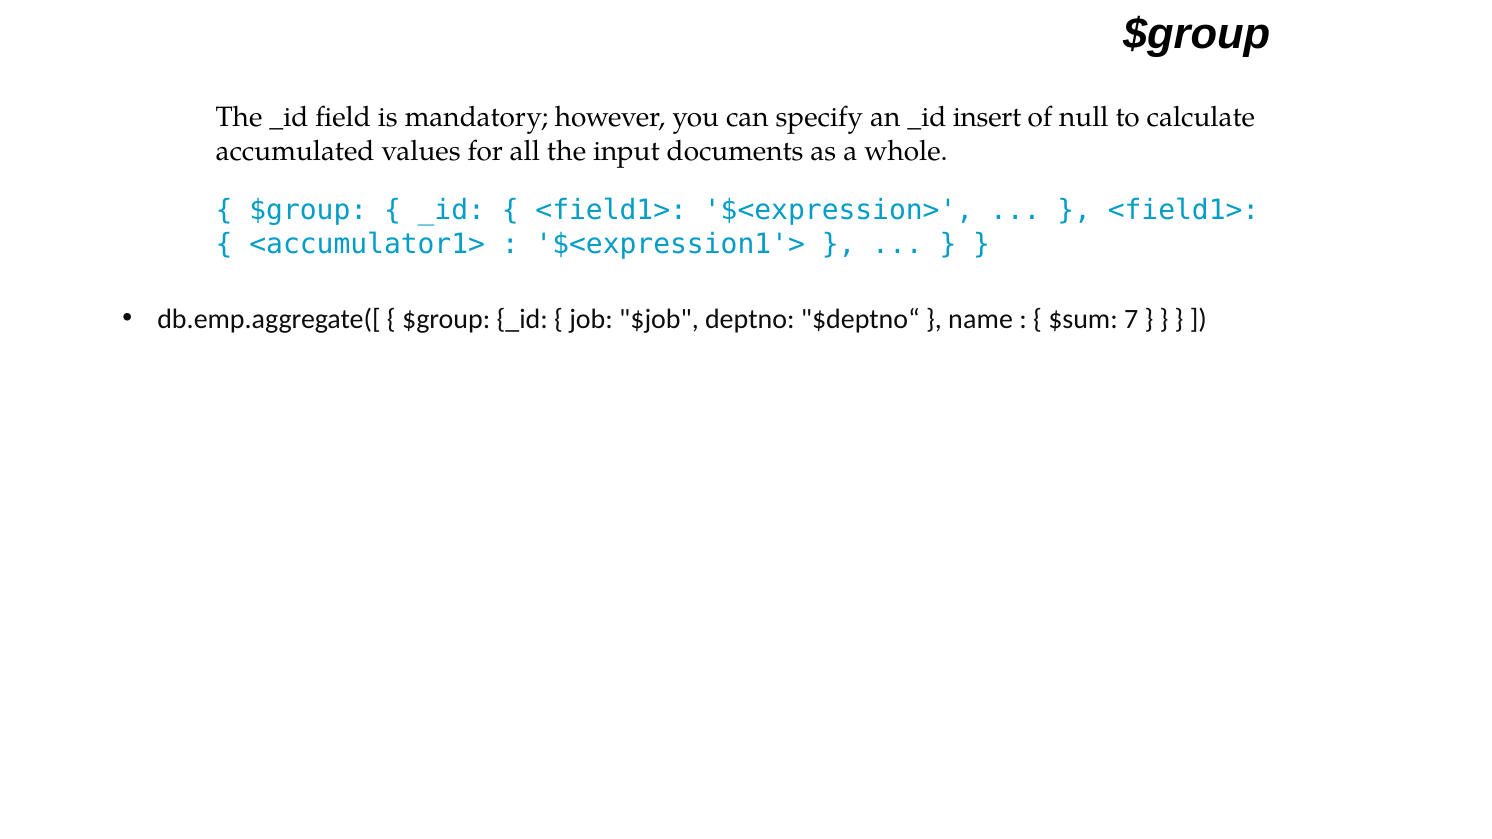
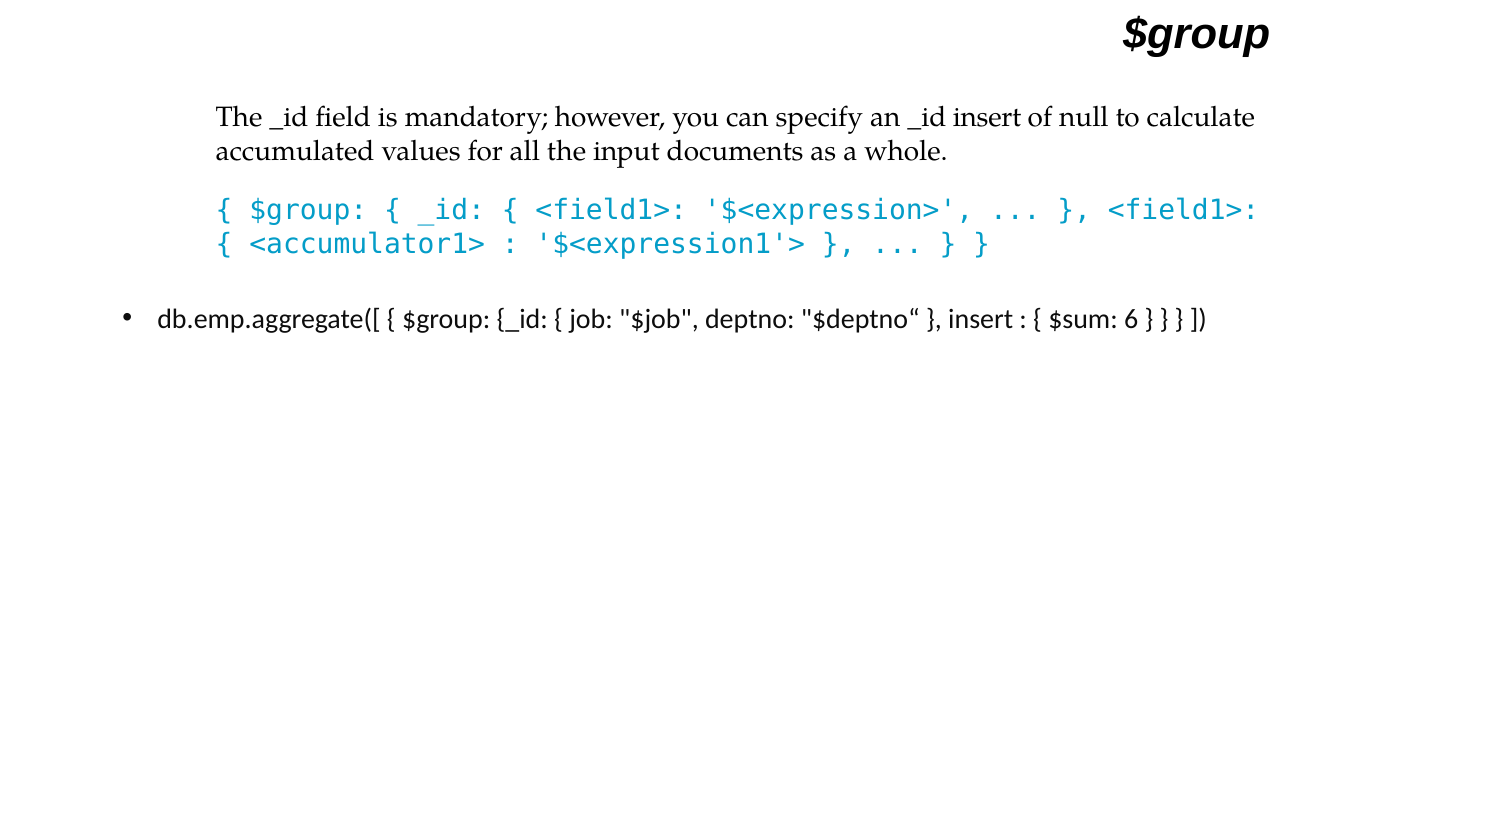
name: name -> insert (981, 319)
7: 7 -> 6 (1131, 319)
